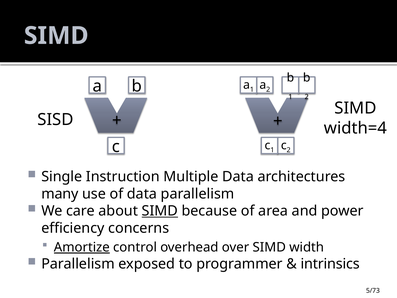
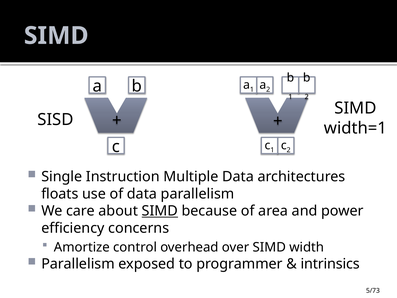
width=4: width=4 -> width=1 (355, 128)
many: many -> floats (60, 194)
Amortize underline: present -> none (82, 247)
